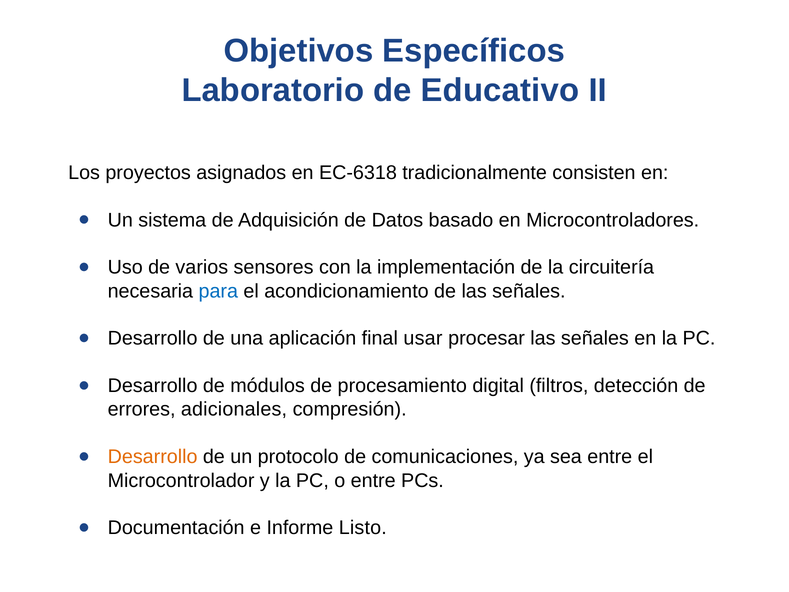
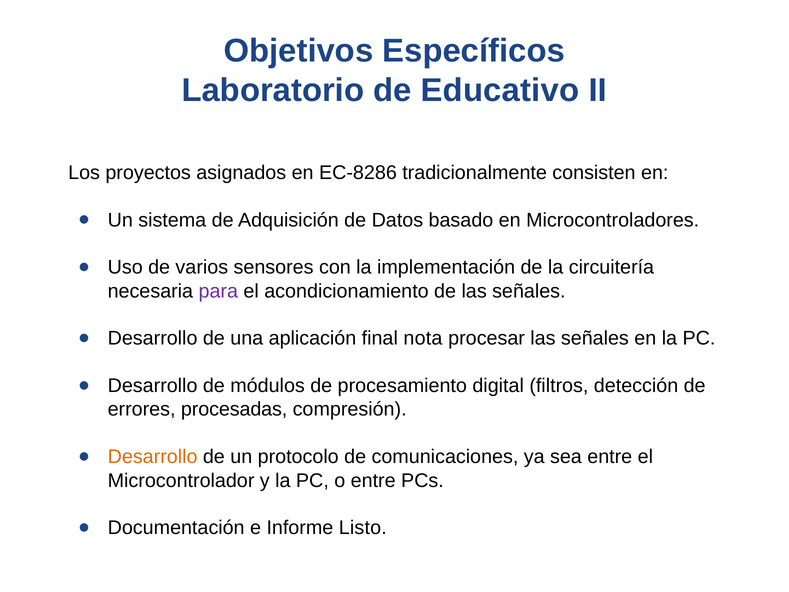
EC-6318: EC-6318 -> EC-8286 (358, 173)
para colour: blue -> purple (218, 291)
usar: usar -> nota (423, 338)
adicionales: adicionales -> procesadas (234, 409)
